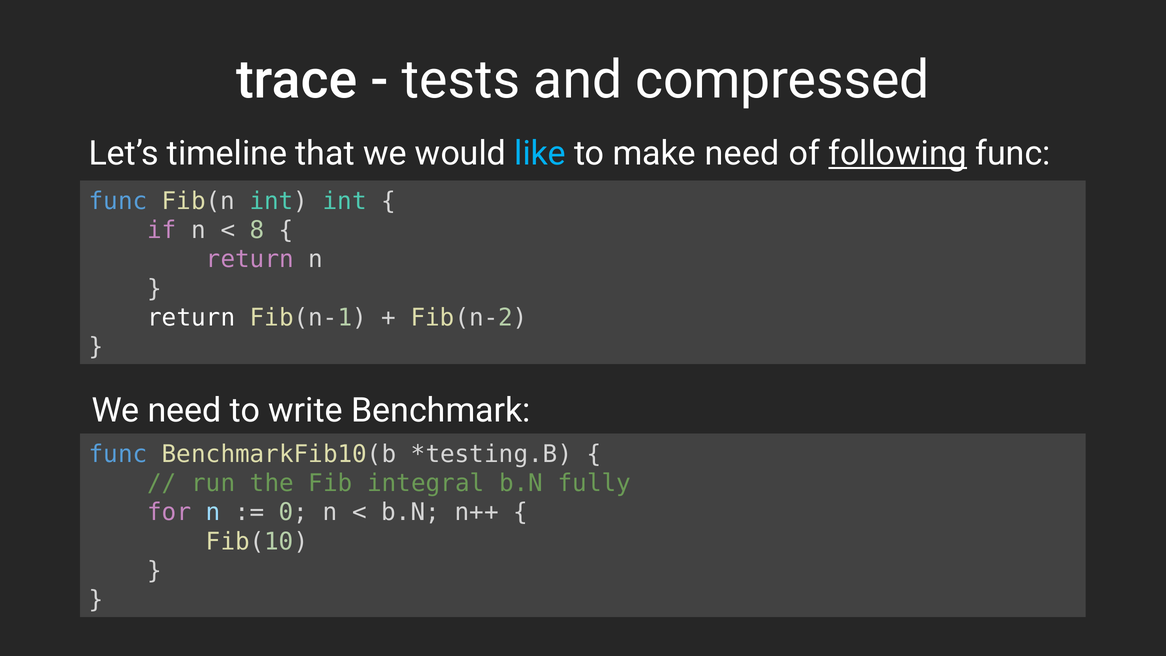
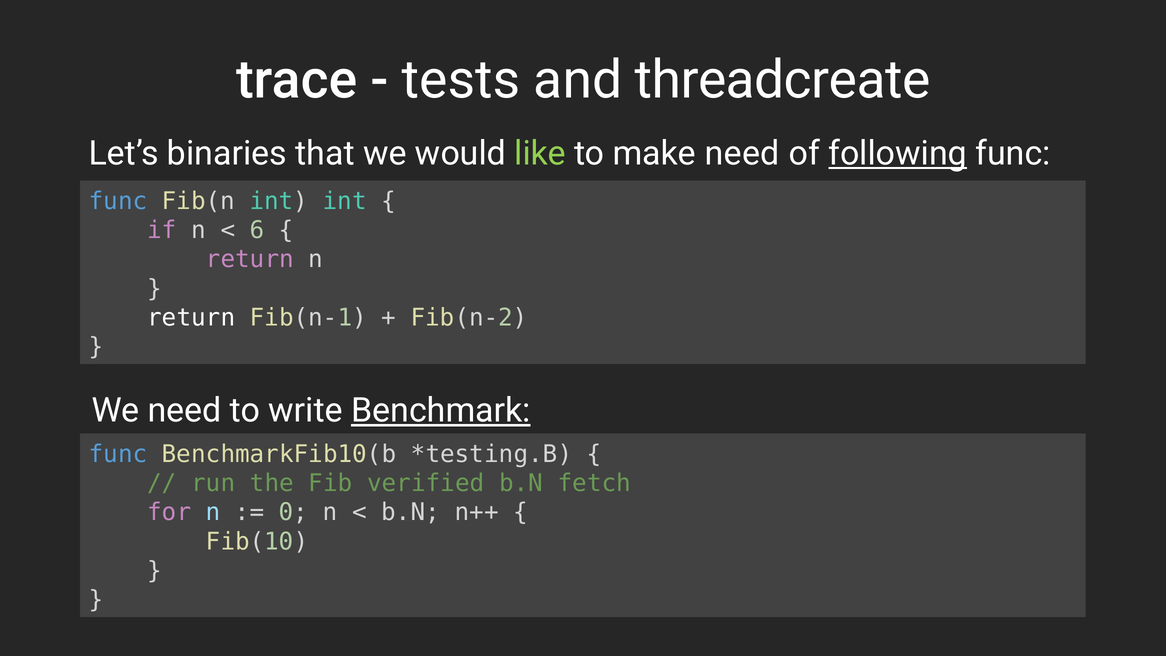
compressed: compressed -> threadcreate (783, 80)
timeline: timeline -> binaries (227, 153)
like colour: light blue -> light green (540, 153)
8: 8 -> 6 (257, 230)
Benchmark underline: none -> present (441, 411)
integral: integral -> verified (426, 483)
fully: fully -> fetch (594, 483)
